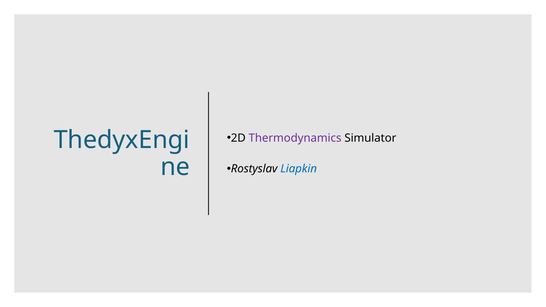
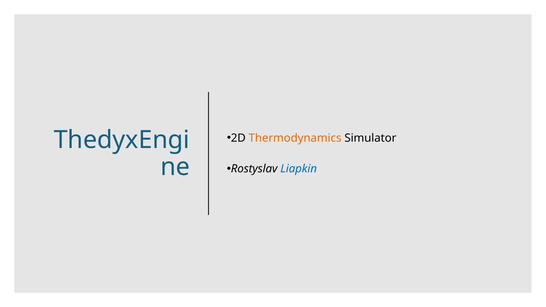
Thermodynamics colour: purple -> orange (295, 138)
